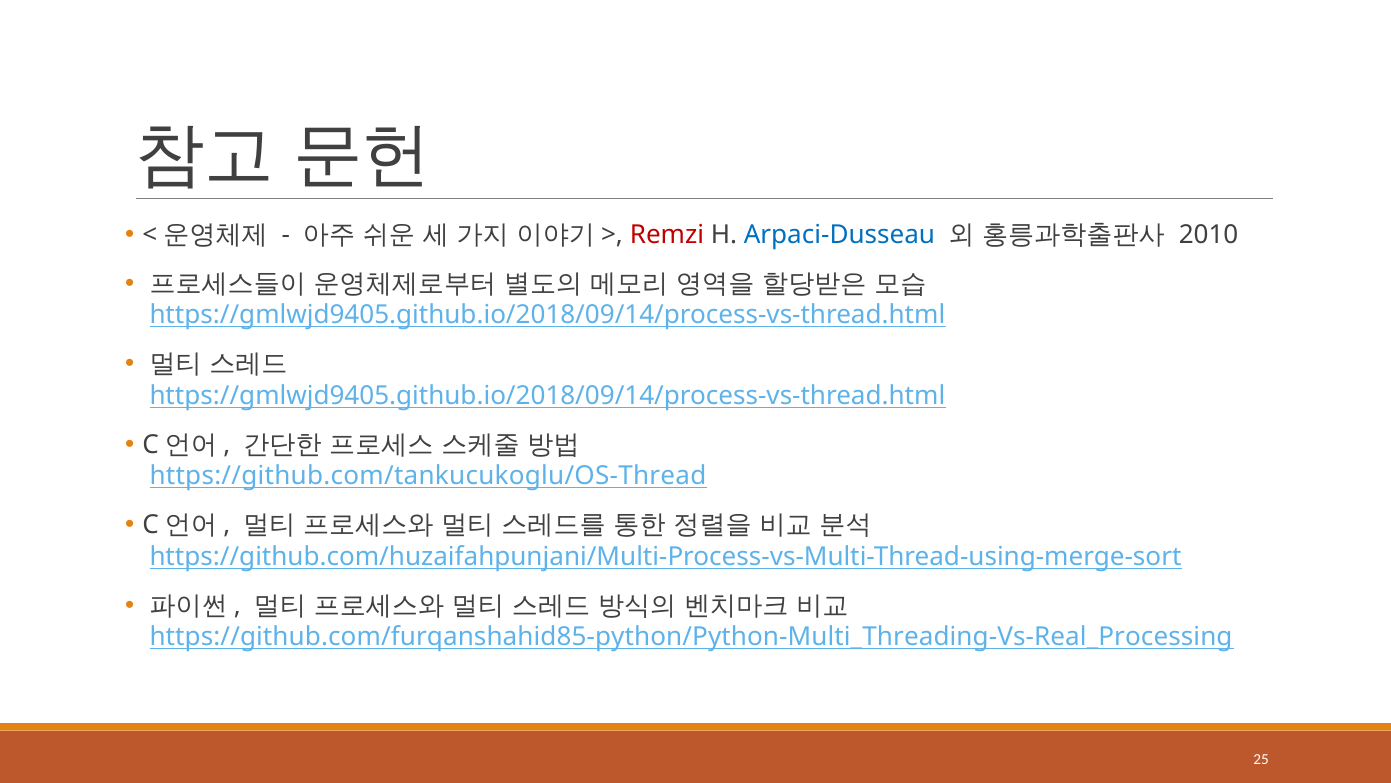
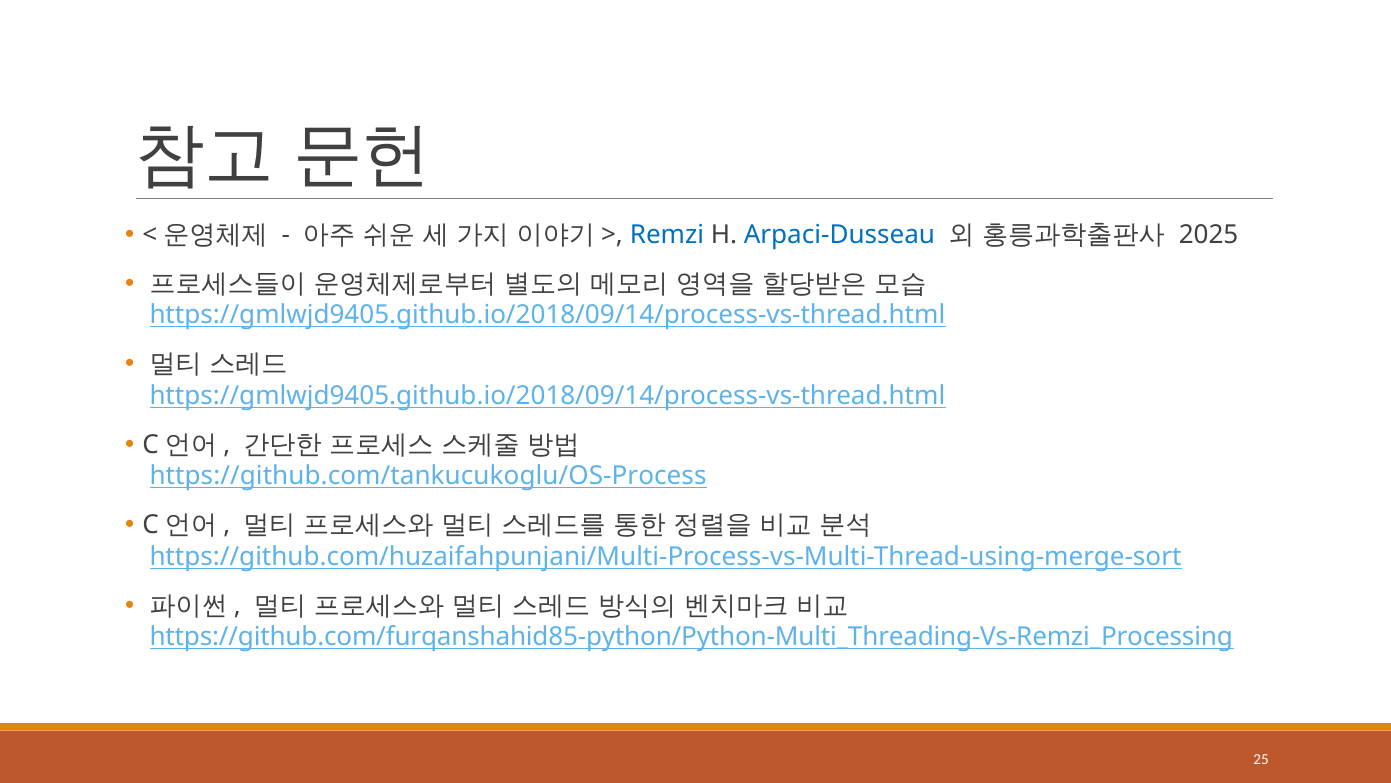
Remzi colour: red -> blue (667, 235)
2010: 2010 -> 2025 (1209, 235)
https://github.com/tankucukoglu/OS-Thread: https://github.com/tankucukoglu/OS-Thread -> https://github.com/tankucukoglu/OS-Process (428, 476)
https://github.com/furqanshahid85-python/Python-Multi_Threading-Vs-Real_Processing: https://github.com/furqanshahid85-python/Python-Multi_Threading-Vs-Real_Processing -> https://github.com/furqanshahid85-python/Python-Multi_Threading-Vs-Remzi_Processing (691, 636)
